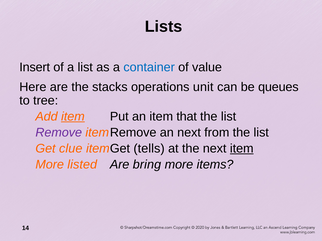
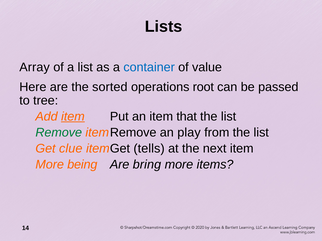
Insert: Insert -> Array (35, 67)
stacks: stacks -> sorted (110, 87)
unit: unit -> root (203, 87)
queues: queues -> passed (278, 87)
Remove colour: purple -> green (59, 133)
an next: next -> play (189, 133)
item underline: present -> none (242, 149)
listed: listed -> being (82, 165)
